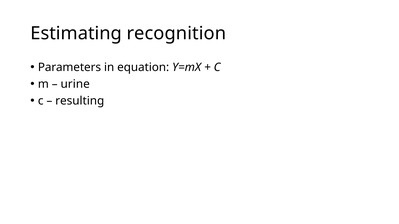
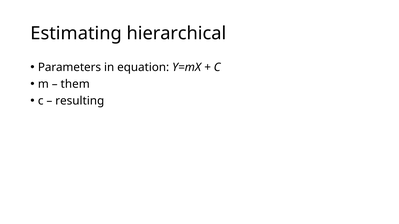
recognition: recognition -> hierarchical (176, 34)
urine: urine -> them (75, 84)
